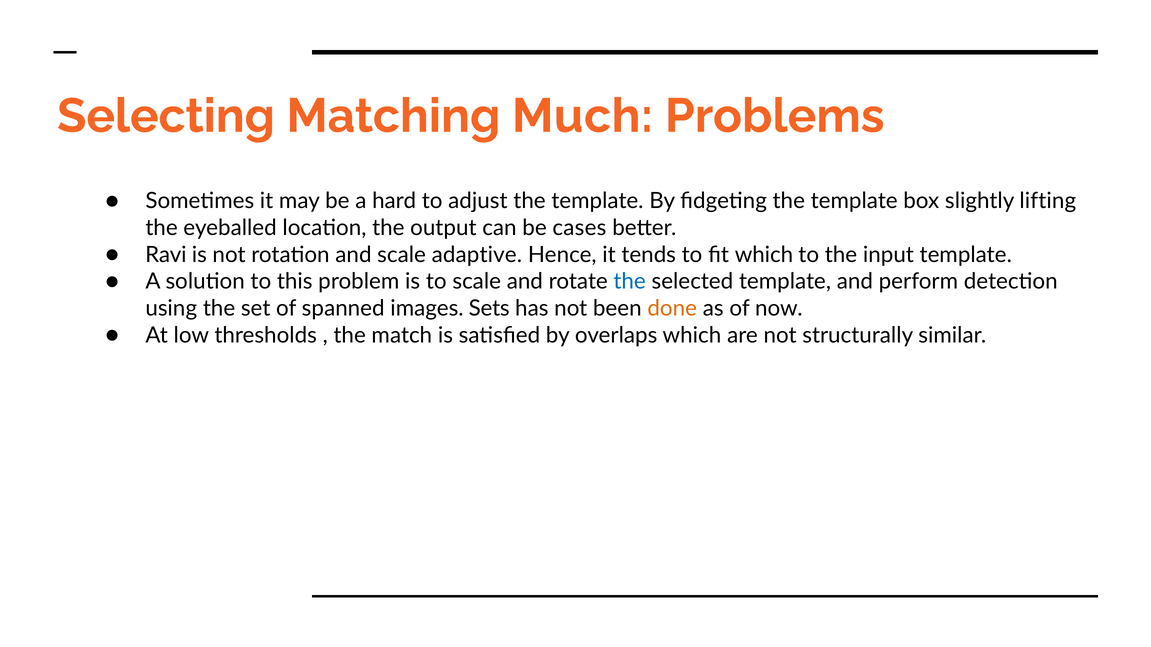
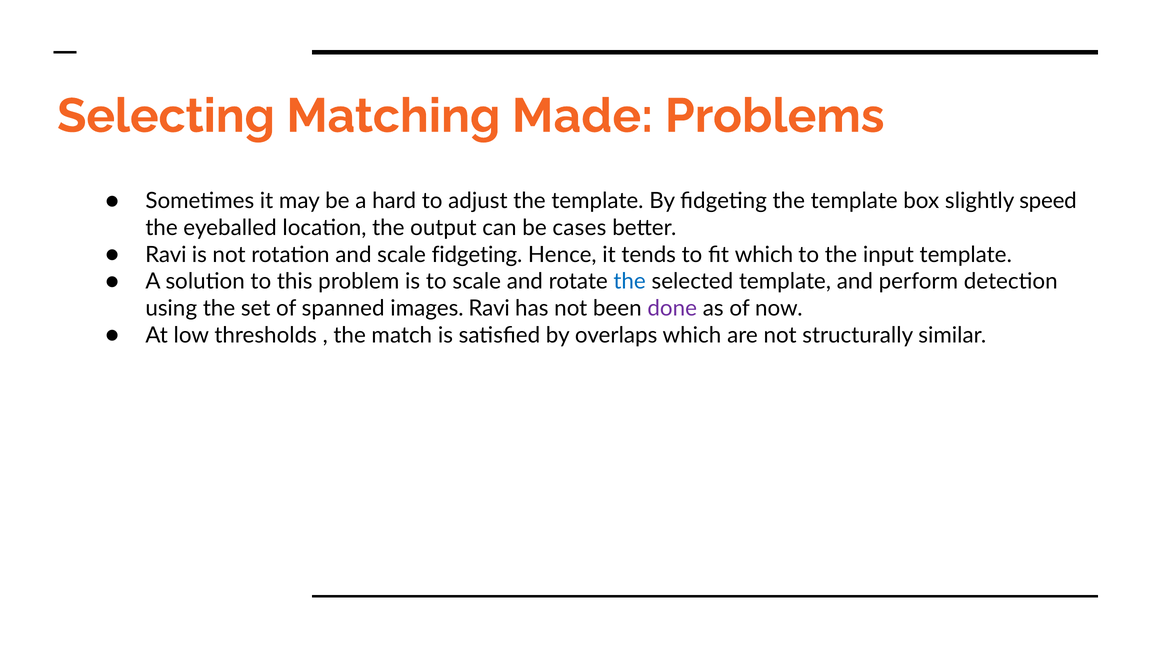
Much: Much -> Made (583, 116)
lifting: lifting -> speed (1048, 201)
scale adaptive: adaptive -> fidgeting (477, 255)
images Sets: Sets -> Ravi (489, 309)
done colour: orange -> purple (672, 309)
